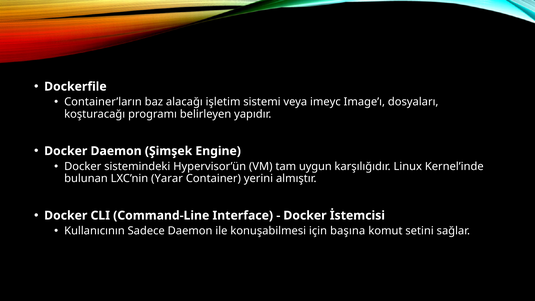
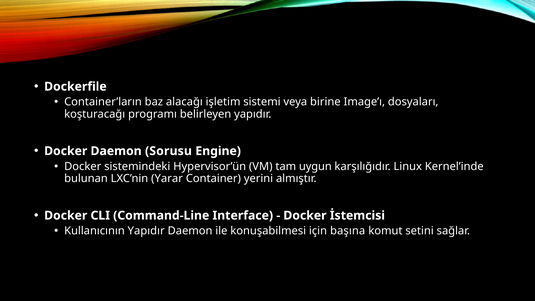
imeyc: imeyc -> birine (325, 102)
Şimşek: Şimşek -> Sorusu (168, 151)
Kullanıcının Sadece: Sadece -> Yapıdır (146, 231)
